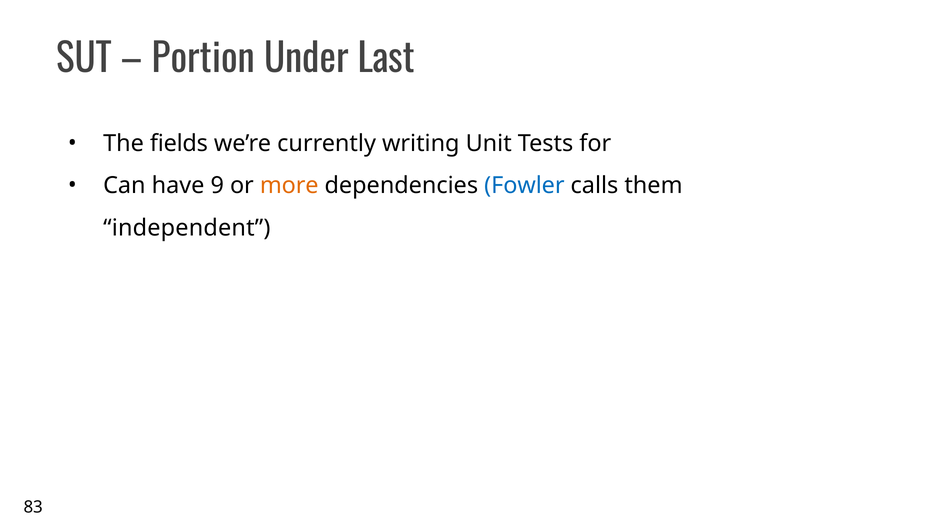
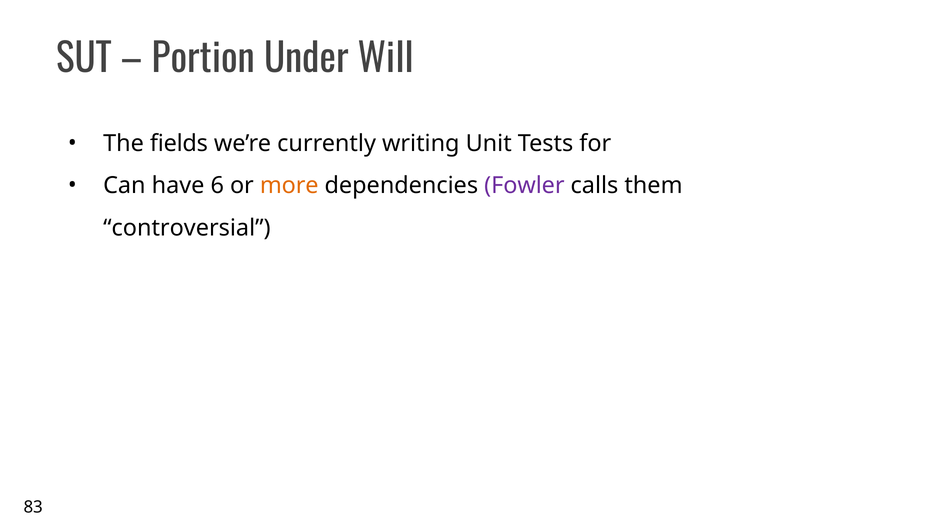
Last: Last -> Will (386, 60)
9: 9 -> 6 (217, 185)
Fowler colour: blue -> purple (524, 185)
independent: independent -> controversial (187, 228)
